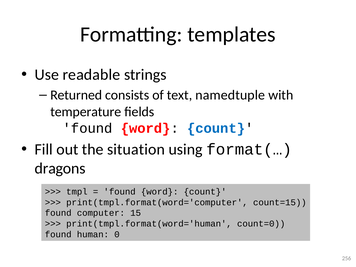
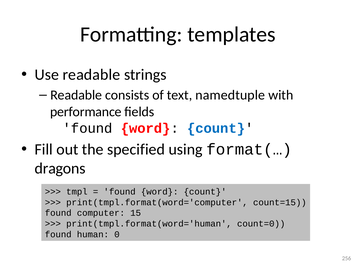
Returned: Returned -> Readable (76, 95)
temperature: temperature -> performance (86, 112)
situation: situation -> specified (136, 149)
